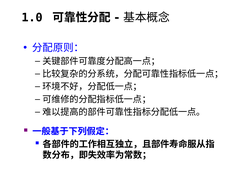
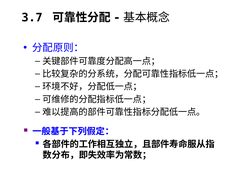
1.0: 1.0 -> 3.7 (32, 18)
